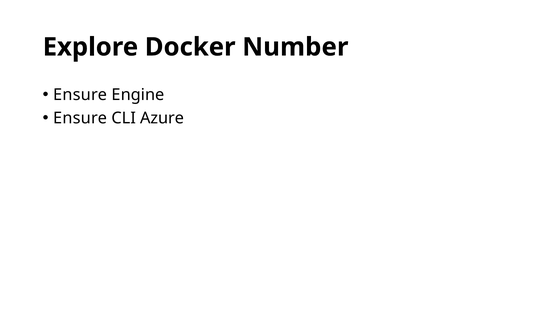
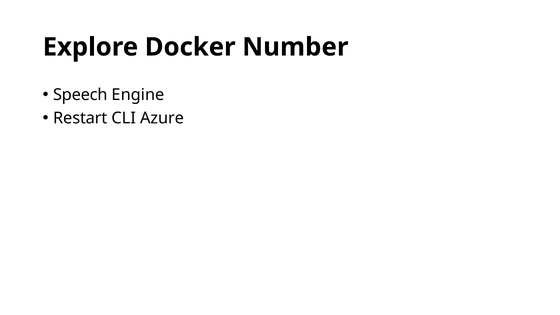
Ensure: Ensure -> Speech (80, 95)
Ensure: Ensure -> Restart (80, 118)
